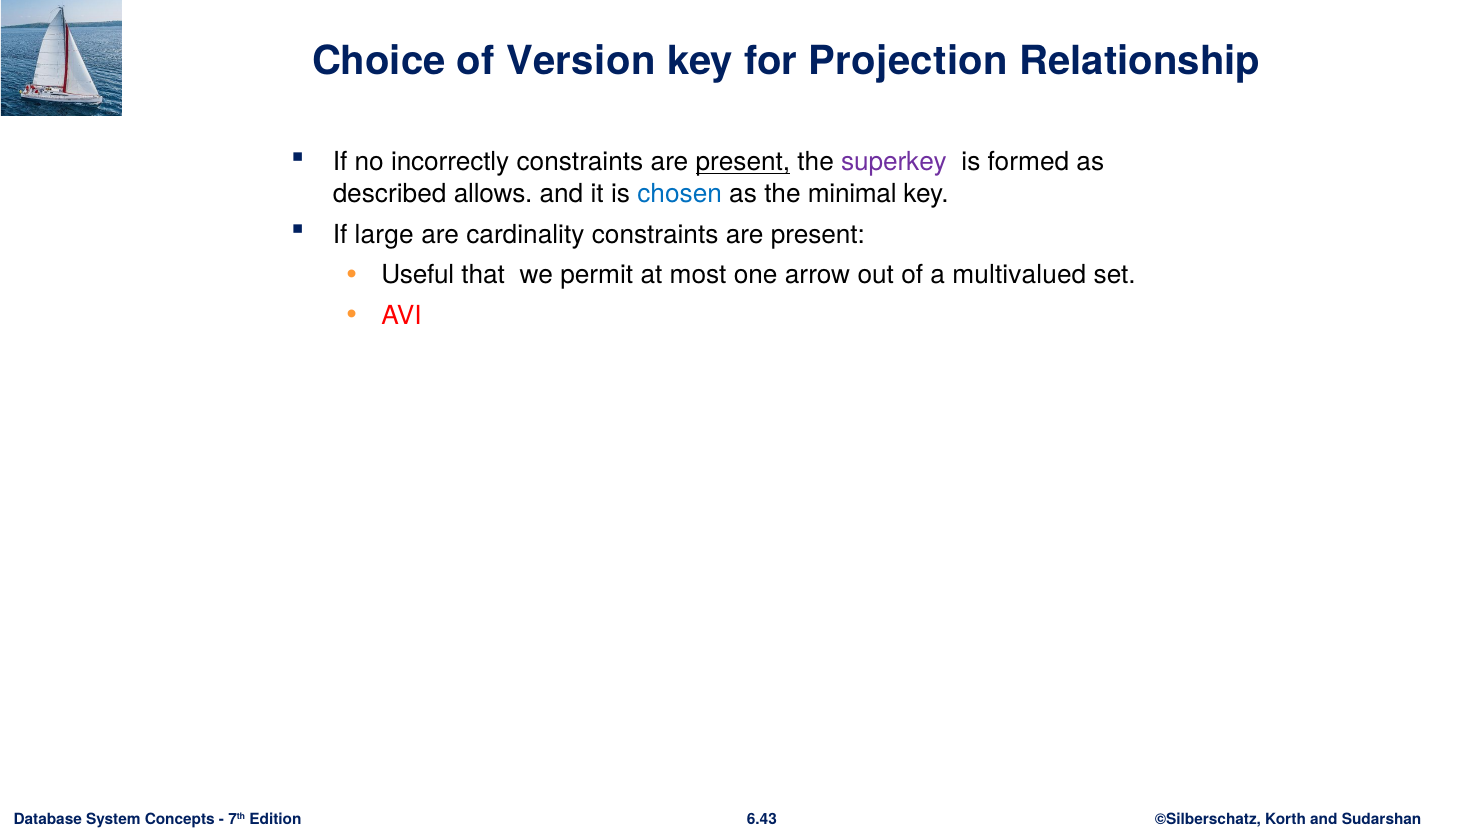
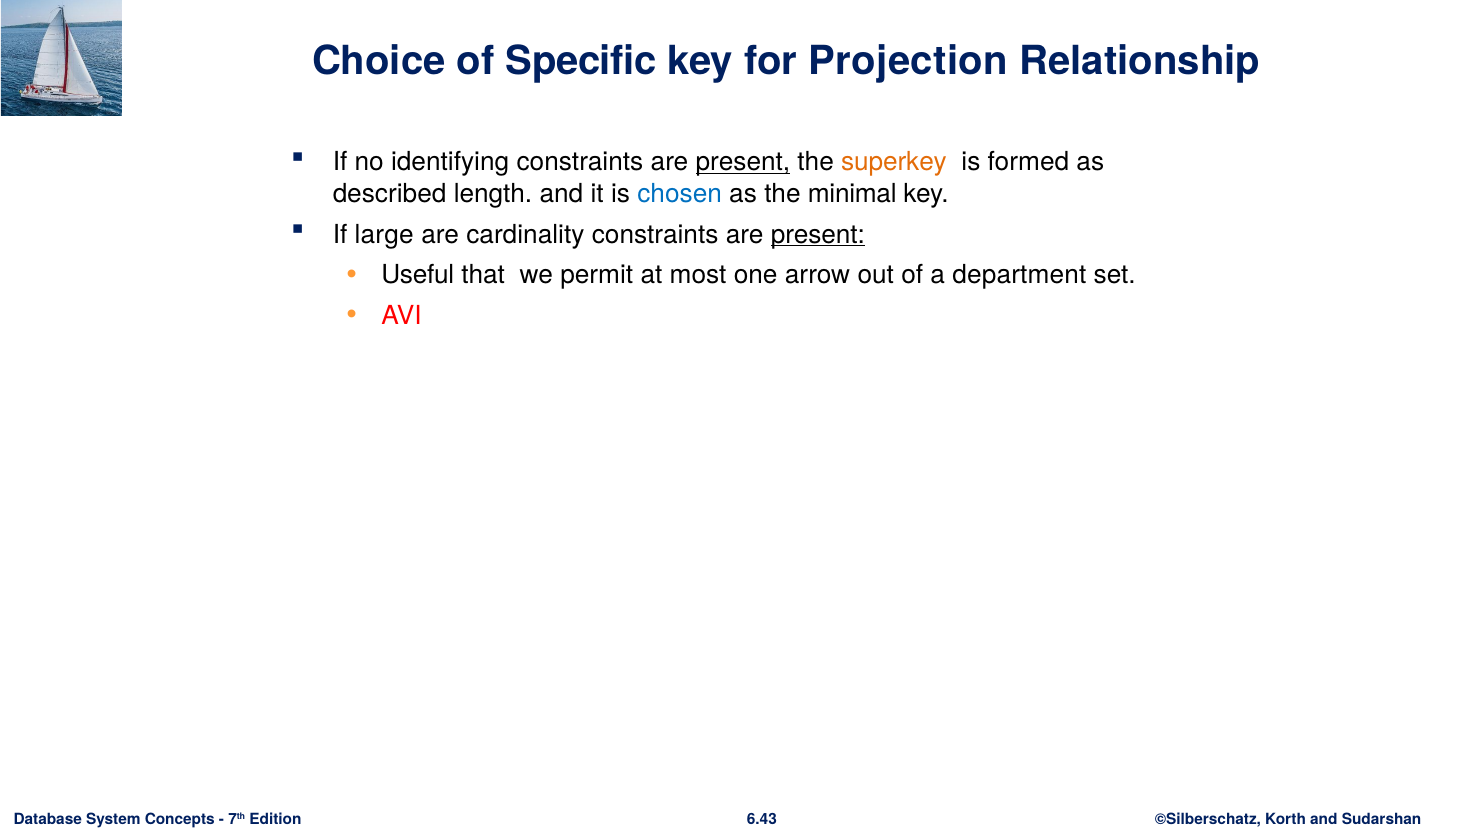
Version: Version -> Specific (581, 61)
incorrectly: incorrectly -> identifying (450, 162)
superkey colour: purple -> orange (894, 162)
allows: allows -> length (493, 194)
present underline: none -> present (818, 234)
multivalued: multivalued -> department (1019, 275)
